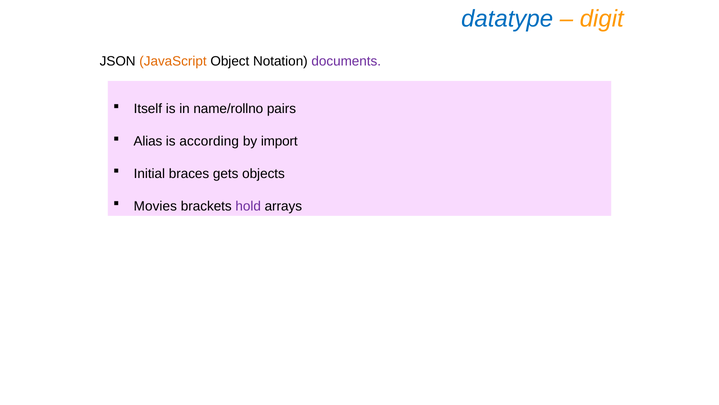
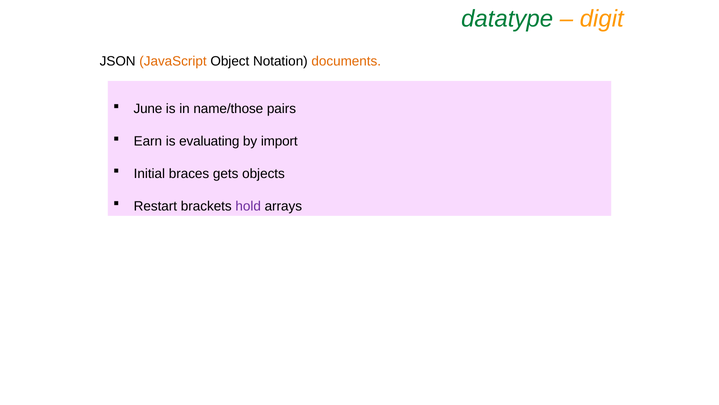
datatype colour: blue -> green (507, 19)
documents colour: purple -> orange (346, 61)
Itself: Itself -> June (148, 109)
name/rollno: name/rollno -> name/those (228, 109)
Alias: Alias -> Earn (148, 141)
according: according -> evaluating (209, 141)
Movies: Movies -> Restart (155, 206)
